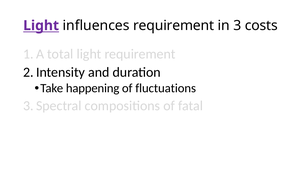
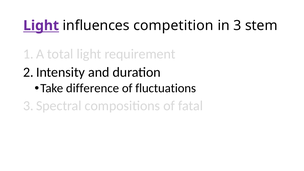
influences requirement: requirement -> competition (173, 26)
costs: costs -> stem (261, 26)
happening: happening -> difference (93, 88)
